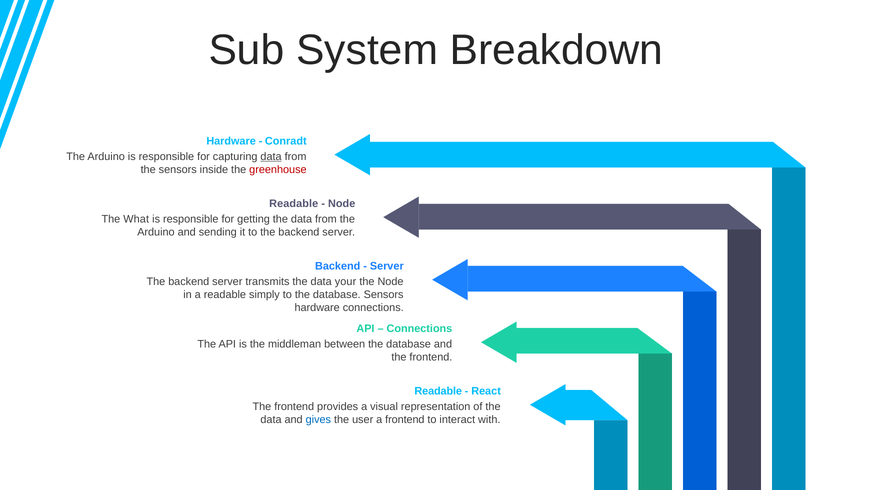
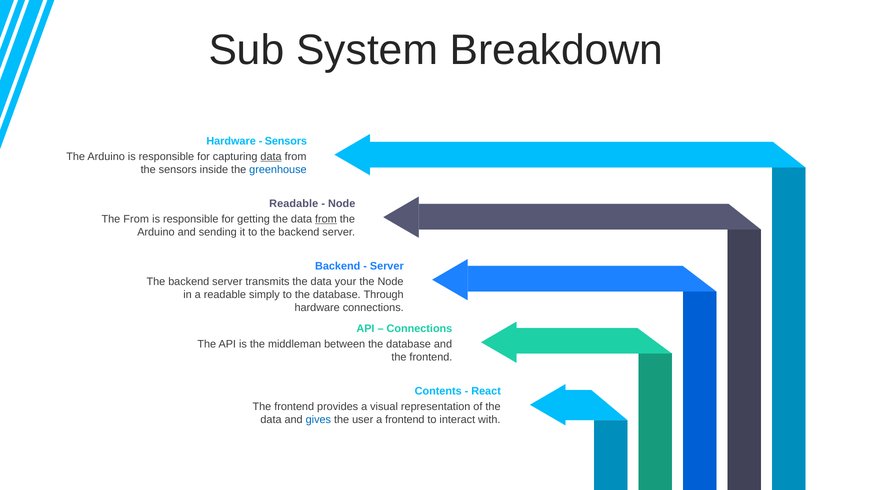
Conradt: Conradt -> Sensors (286, 141)
greenhouse colour: red -> blue (278, 169)
The What: What -> From (136, 219)
from underline: none -> present (326, 219)
database Sensors: Sensors -> Through (384, 294)
Readable: Readable -> Contents (438, 390)
